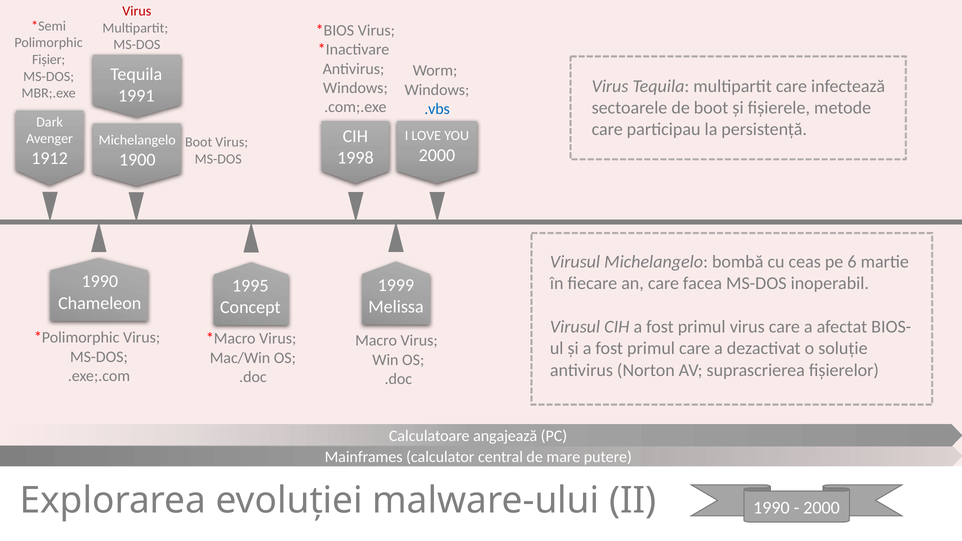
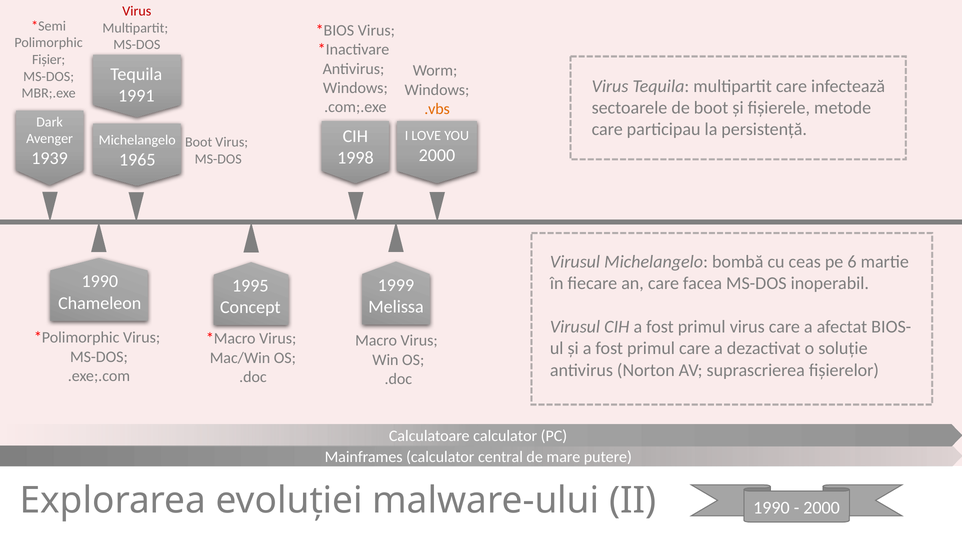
.vbs colour: blue -> orange (437, 109)
1912: 1912 -> 1939 (50, 158)
1900: 1900 -> 1965 (137, 160)
Calculatoare angajează: angajează -> calculator (505, 436)
